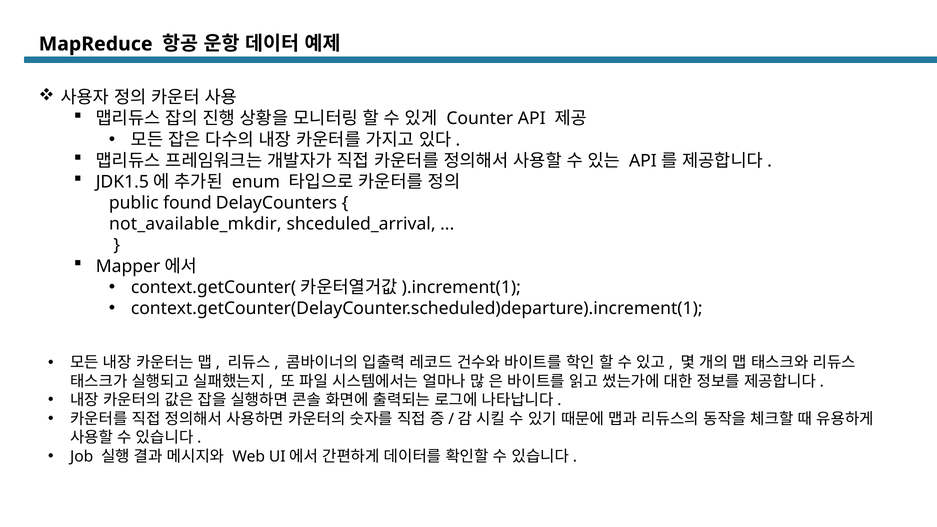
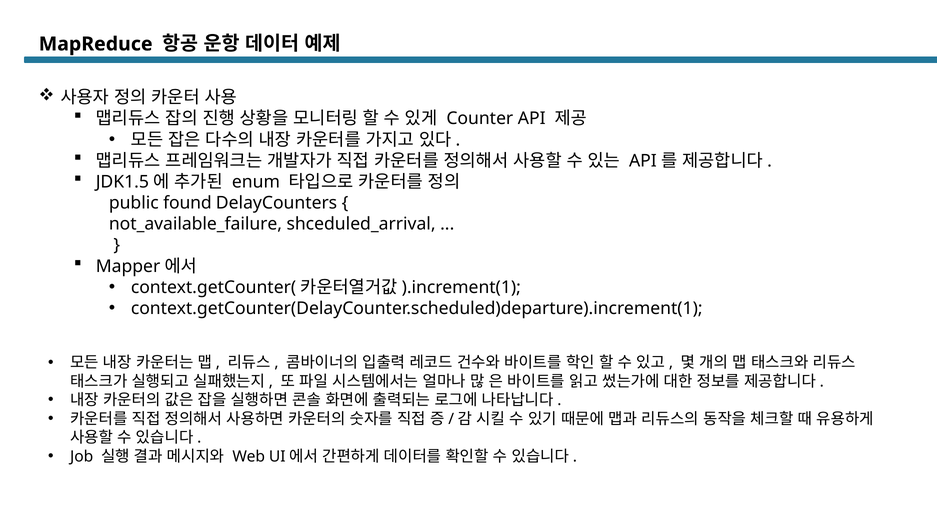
not_available_mkdir: not_available_mkdir -> not_available_failure (195, 224)
